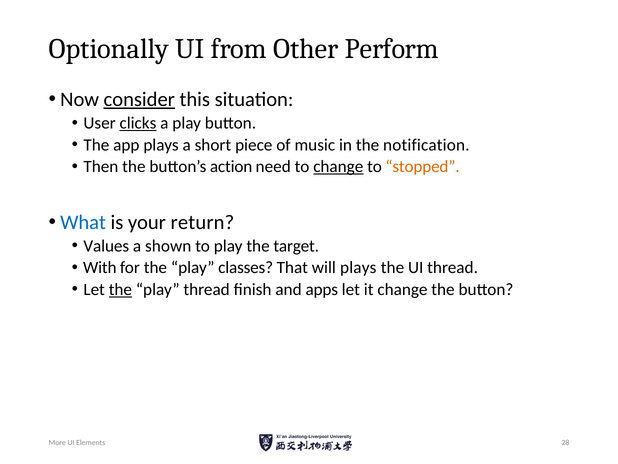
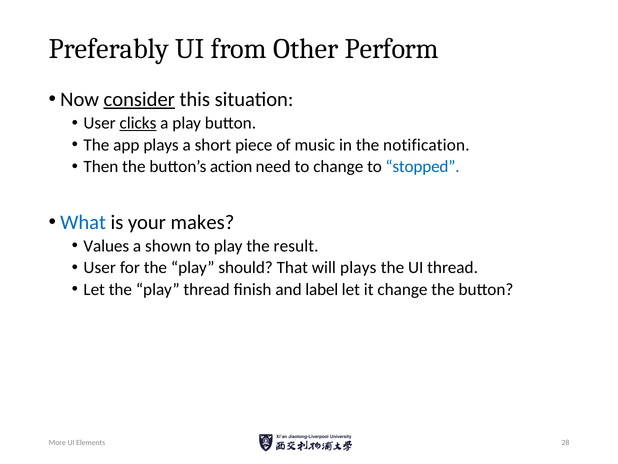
Optionally: Optionally -> Preferably (109, 49)
change underline: present -> none (338, 166)
stopped colour: orange -> blue (423, 166)
return: return -> makes (202, 222)
target: target -> result (296, 246)
With: With -> User (100, 267)
classes: classes -> should (246, 267)
the underline: present -> none (120, 289)
apps: apps -> label (322, 289)
